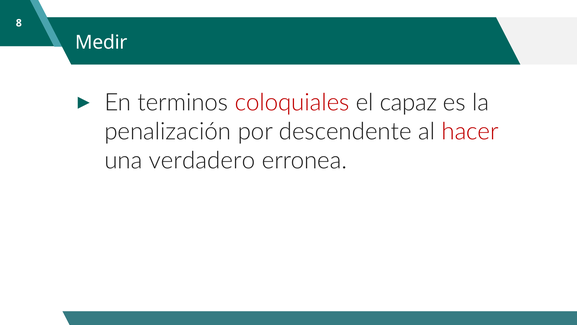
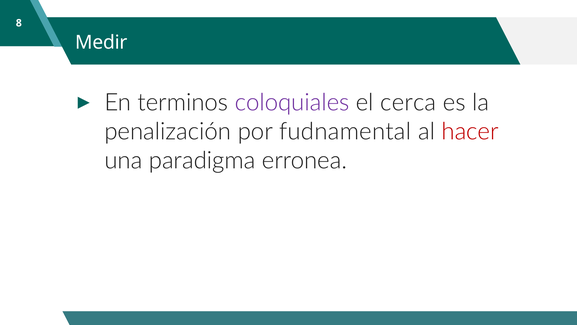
coloquiales colour: red -> purple (292, 102)
capaz: capaz -> cerca (408, 102)
descendente: descendente -> fudnamental (345, 131)
verdadero: verdadero -> paradigma (202, 160)
